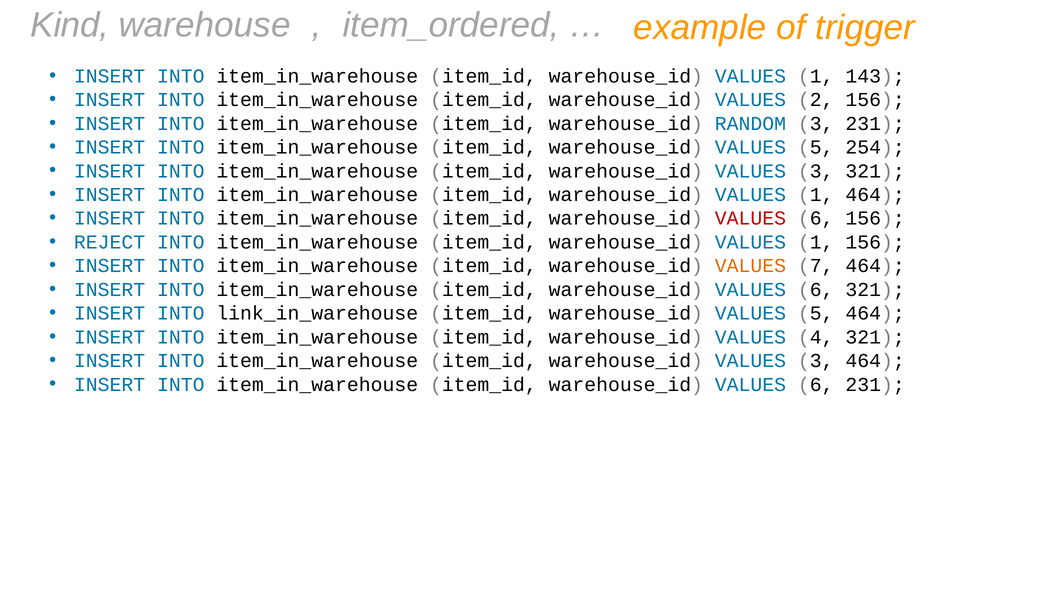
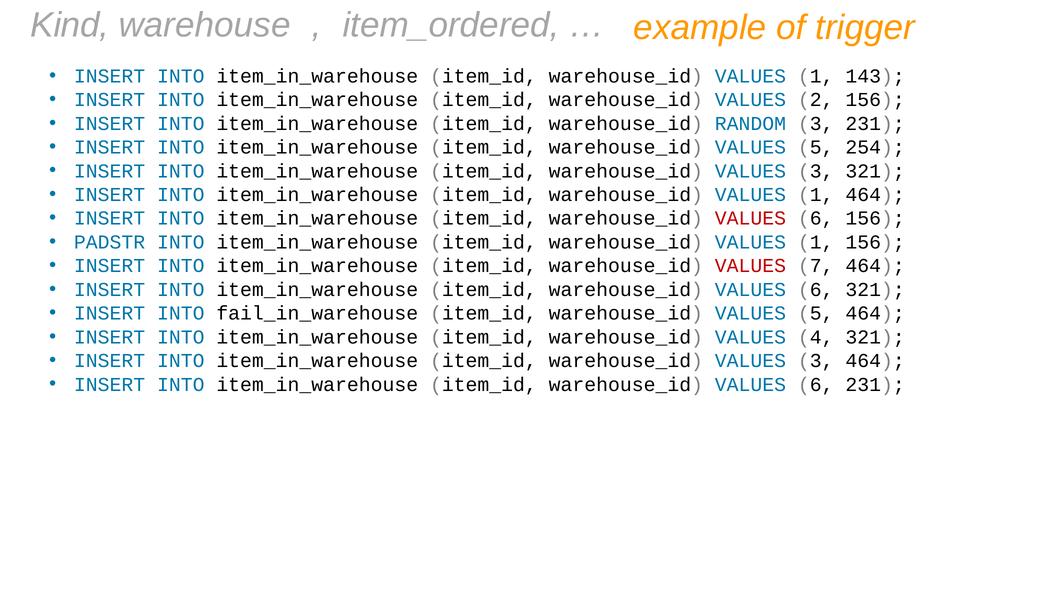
REJECT: REJECT -> PADSTR (110, 242)
VALUES colour: orange -> red (750, 266)
link_in_warehouse: link_in_warehouse -> fail_in_warehouse (317, 314)
